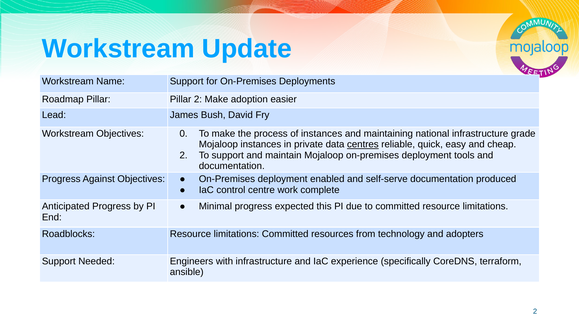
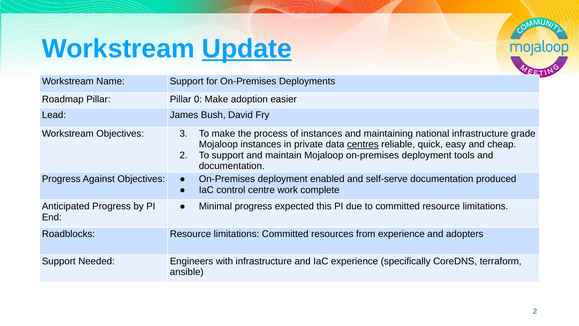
Update underline: none -> present (247, 49)
Pillar 2: 2 -> 0 (198, 99)
0: 0 -> 3 (184, 134)
from technology: technology -> experience (401, 234)
